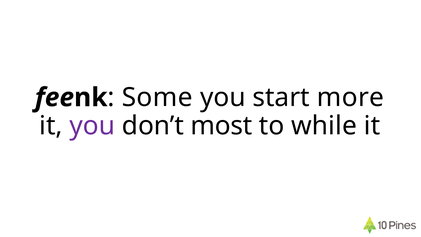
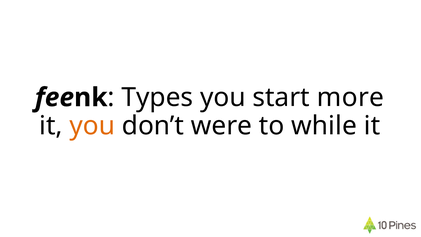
Some: Some -> Types (157, 97)
you colour: purple -> orange (92, 126)
most: most -> were (221, 126)
